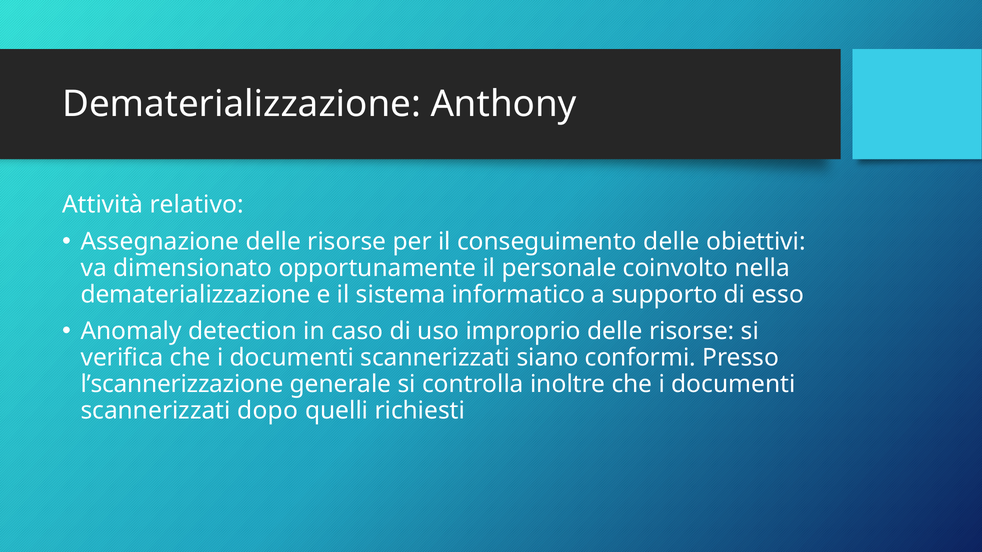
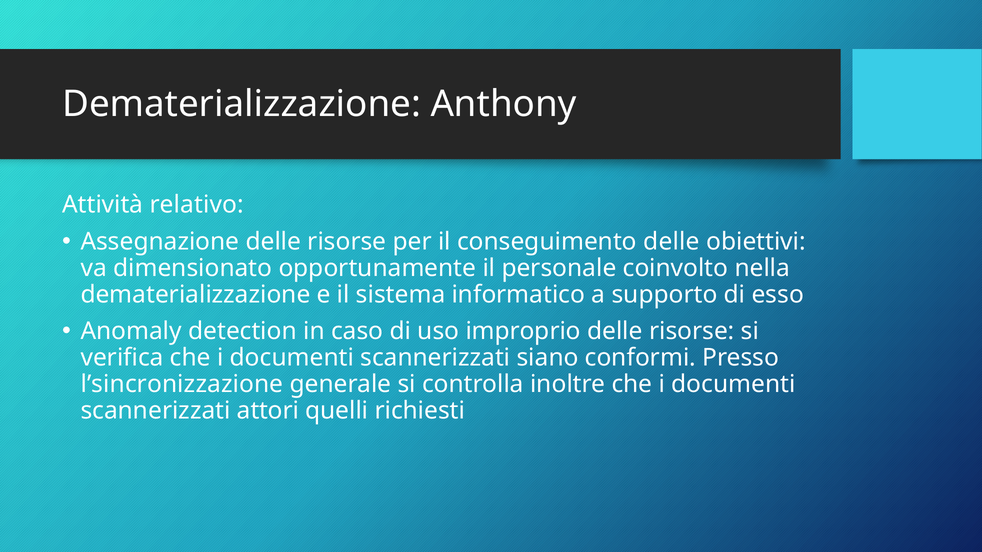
l’scannerizzazione: l’scannerizzazione -> l’sincronizzazione (182, 384)
dopo: dopo -> attori (268, 411)
